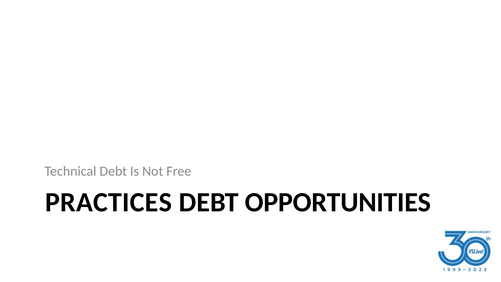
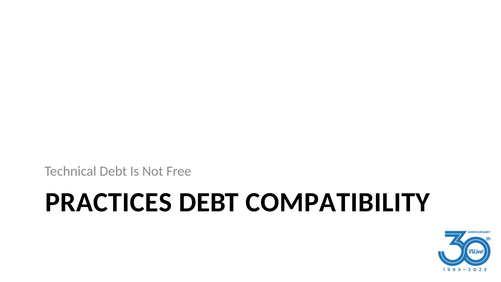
OPPORTUNITIES: OPPORTUNITIES -> COMPATIBILITY (338, 202)
